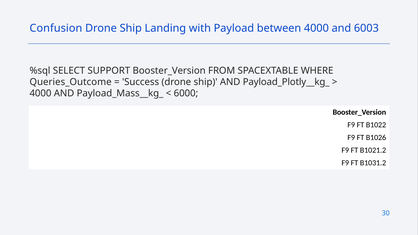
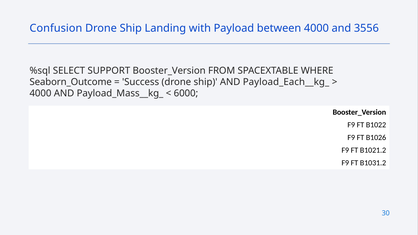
6003: 6003 -> 3556 (366, 28)
Queries_Outcome: Queries_Outcome -> Seaborn_Outcome (71, 82)
Payload_Plotly__kg_: Payload_Plotly__kg_ -> Payload_Each__kg_ (286, 82)
